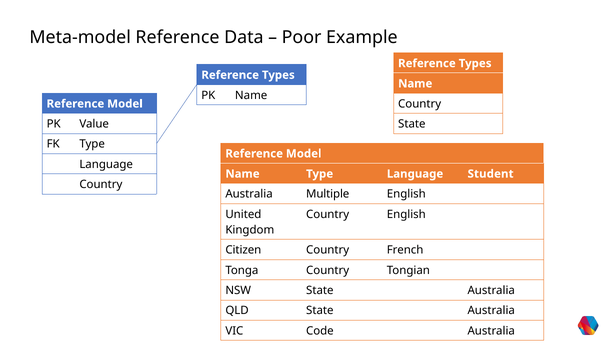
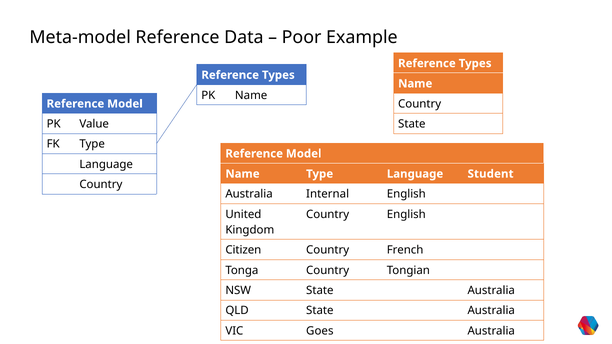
Multiple: Multiple -> Internal (328, 194)
Code: Code -> Goes (320, 331)
